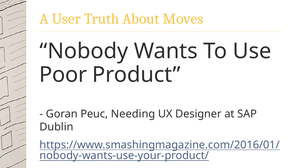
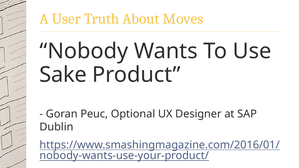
Poor: Poor -> Sake (63, 75)
Needing: Needing -> Optional (133, 114)
